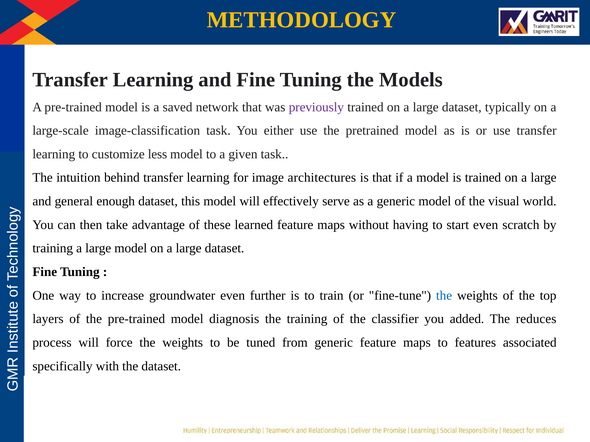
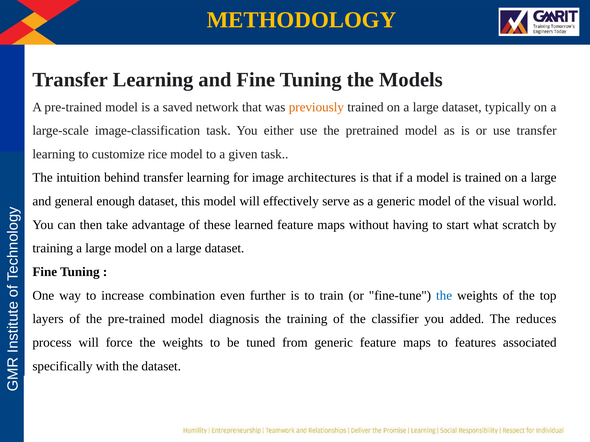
previously colour: purple -> orange (316, 107)
less: less -> rice (158, 154)
start even: even -> what (486, 225)
groundwater: groundwater -> combination (182, 296)
